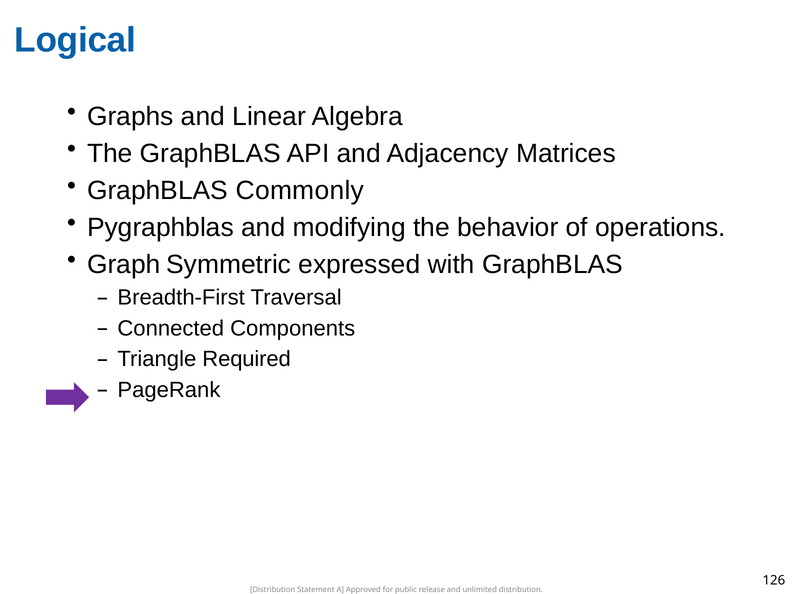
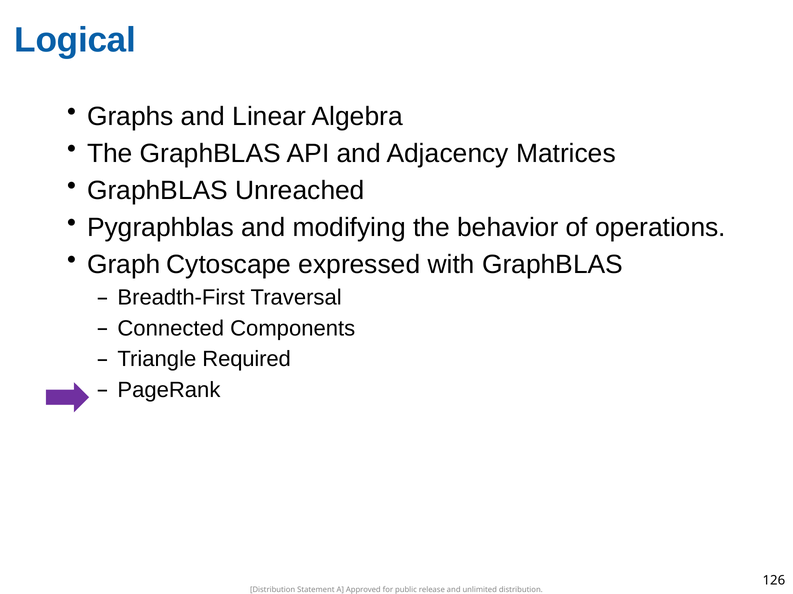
Commonly: Commonly -> Unreached (300, 191)
Symmetric: Symmetric -> Cytoscape (229, 265)
